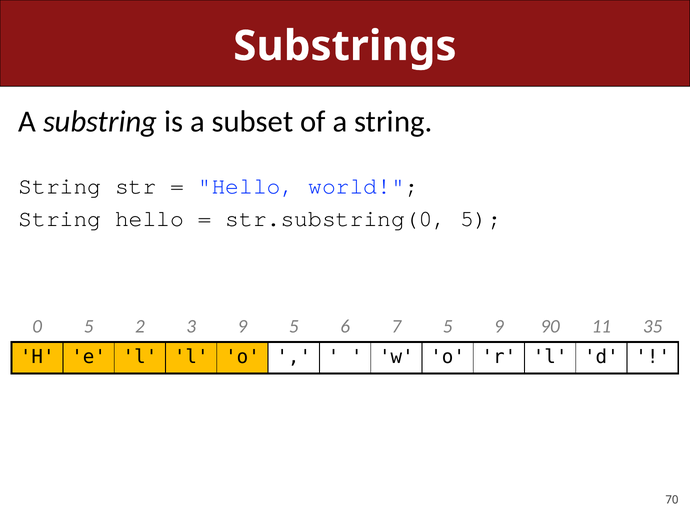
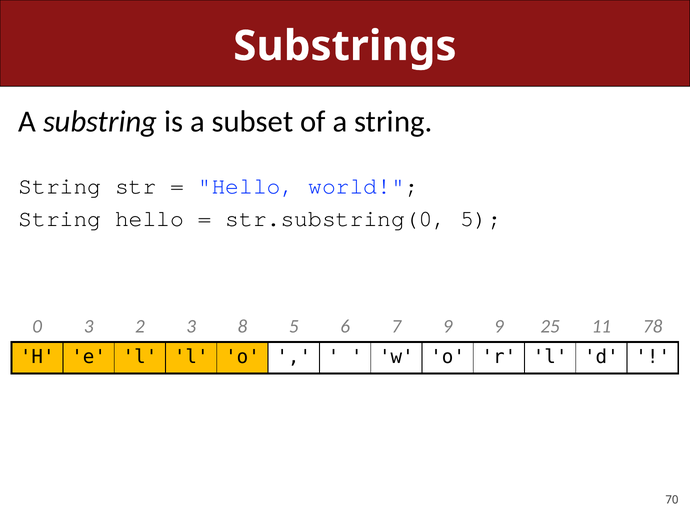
0 5: 5 -> 3 (89, 326)
3 9: 9 -> 8 (242, 326)
7 5: 5 -> 9 (448, 326)
90: 90 -> 25 (550, 326)
35: 35 -> 78 (653, 326)
